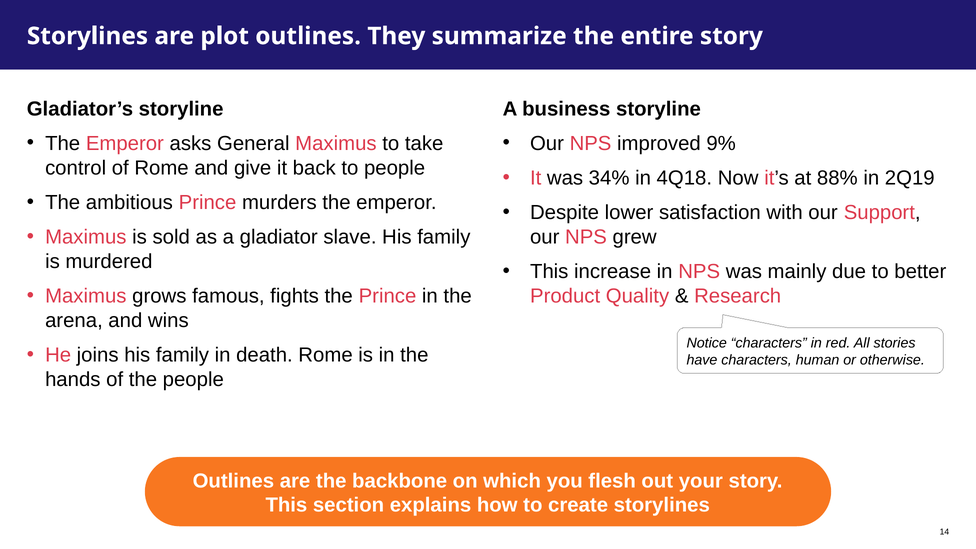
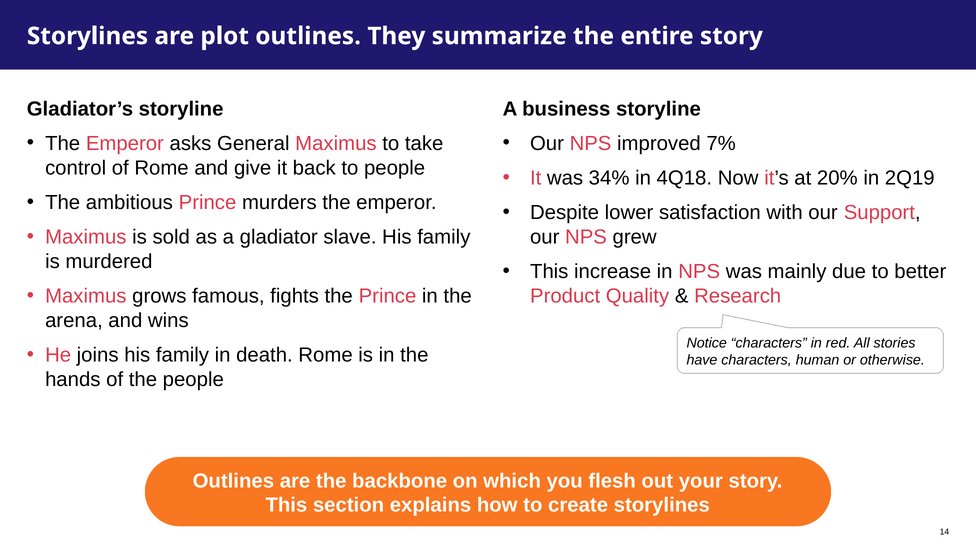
9%: 9% -> 7% (721, 143)
88%: 88% -> 20% (837, 178)
